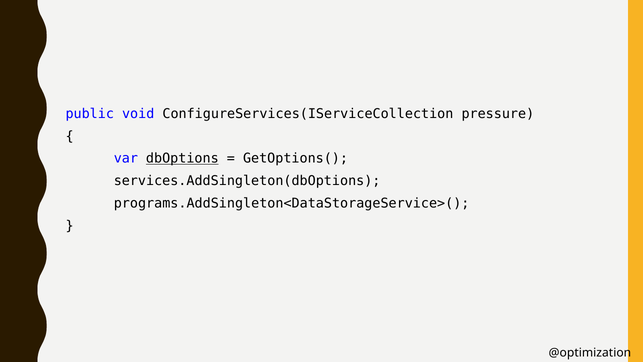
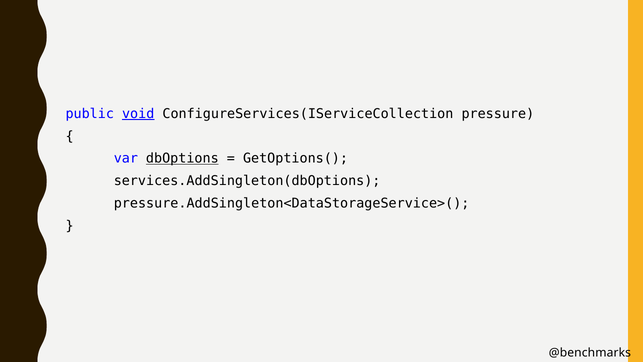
void underline: none -> present (138, 114)
programs.AddSingleton<DataStorageService>(: programs.AddSingleton<DataStorageService>( -> pressure.AddSingleton<DataStorageService>( (292, 203)
@optimization: @optimization -> @benchmarks (590, 353)
